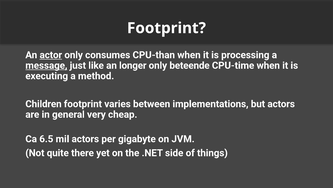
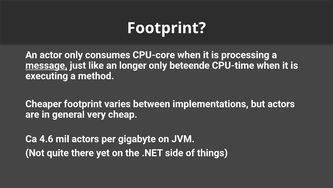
actor underline: present -> none (51, 55)
CPU-than: CPU-than -> CPU-core (154, 55)
Children: Children -> Cheaper (43, 104)
6.5: 6.5 -> 4.6 (46, 138)
